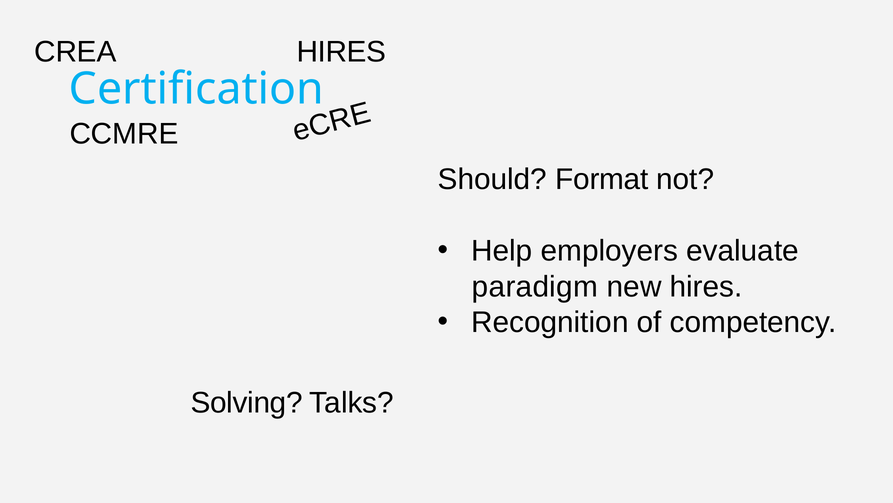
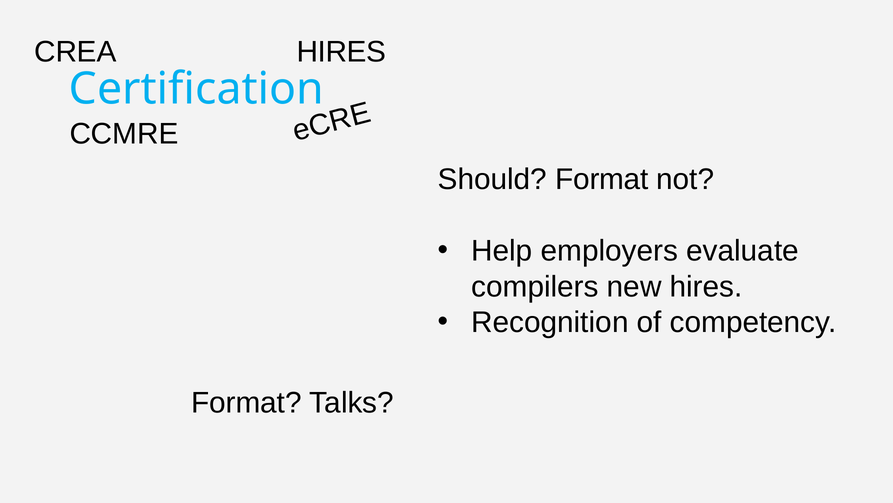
paradigm: paradigm -> compilers (535, 286)
Solving: Solving -> Format (246, 402)
